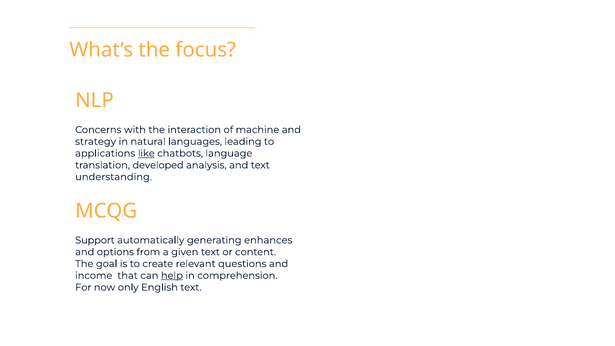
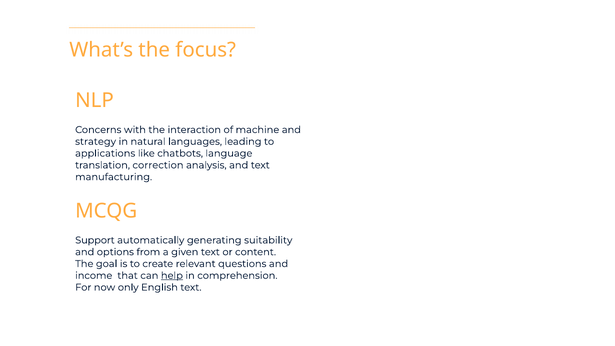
like underline: present -> none (146, 153)
developed: developed -> correction (158, 165)
understanding: understanding -> manufacturing (114, 177)
enhances: enhances -> suitability (268, 240)
